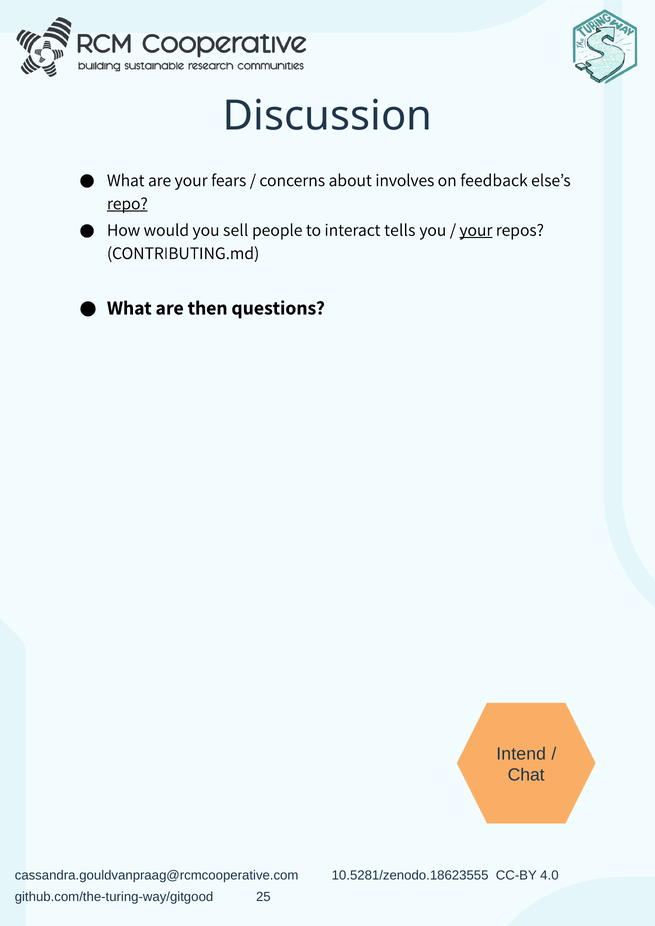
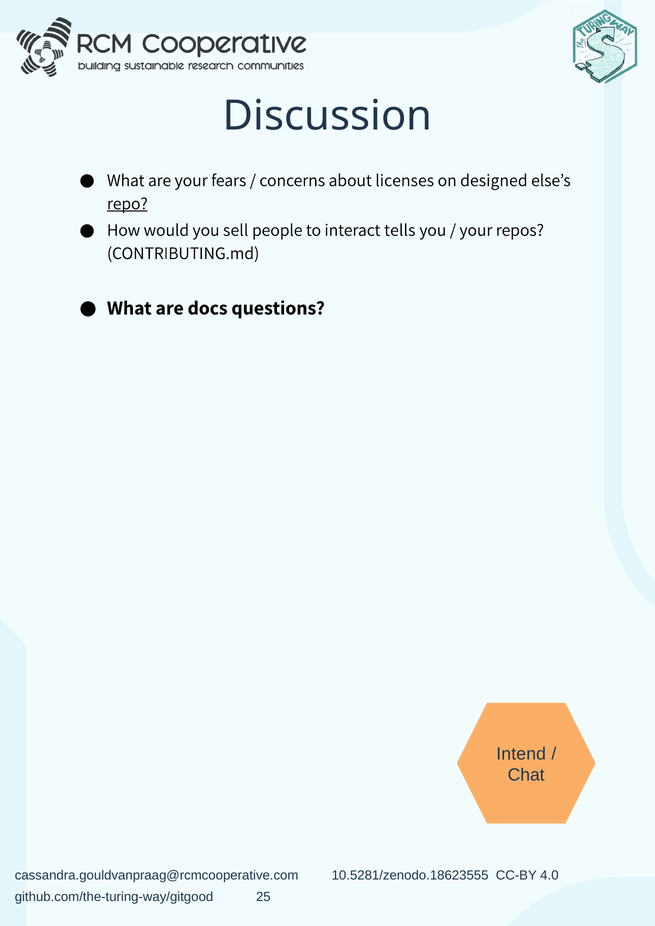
involves: involves -> licenses (405, 180)
feedback: feedback -> designed (494, 180)
your underline: present -> none (476, 230)
then: then -> docs (208, 308)
